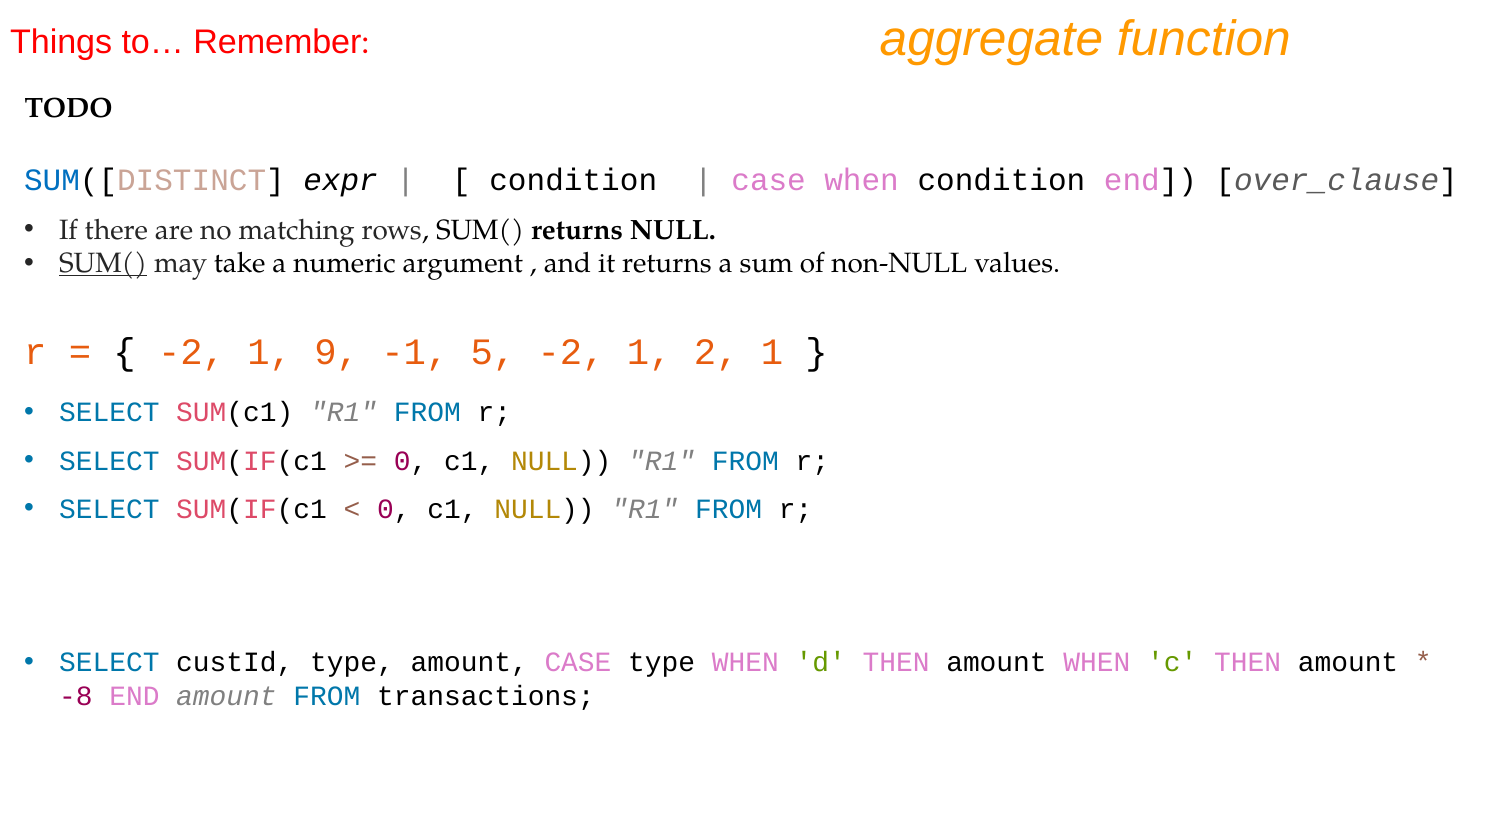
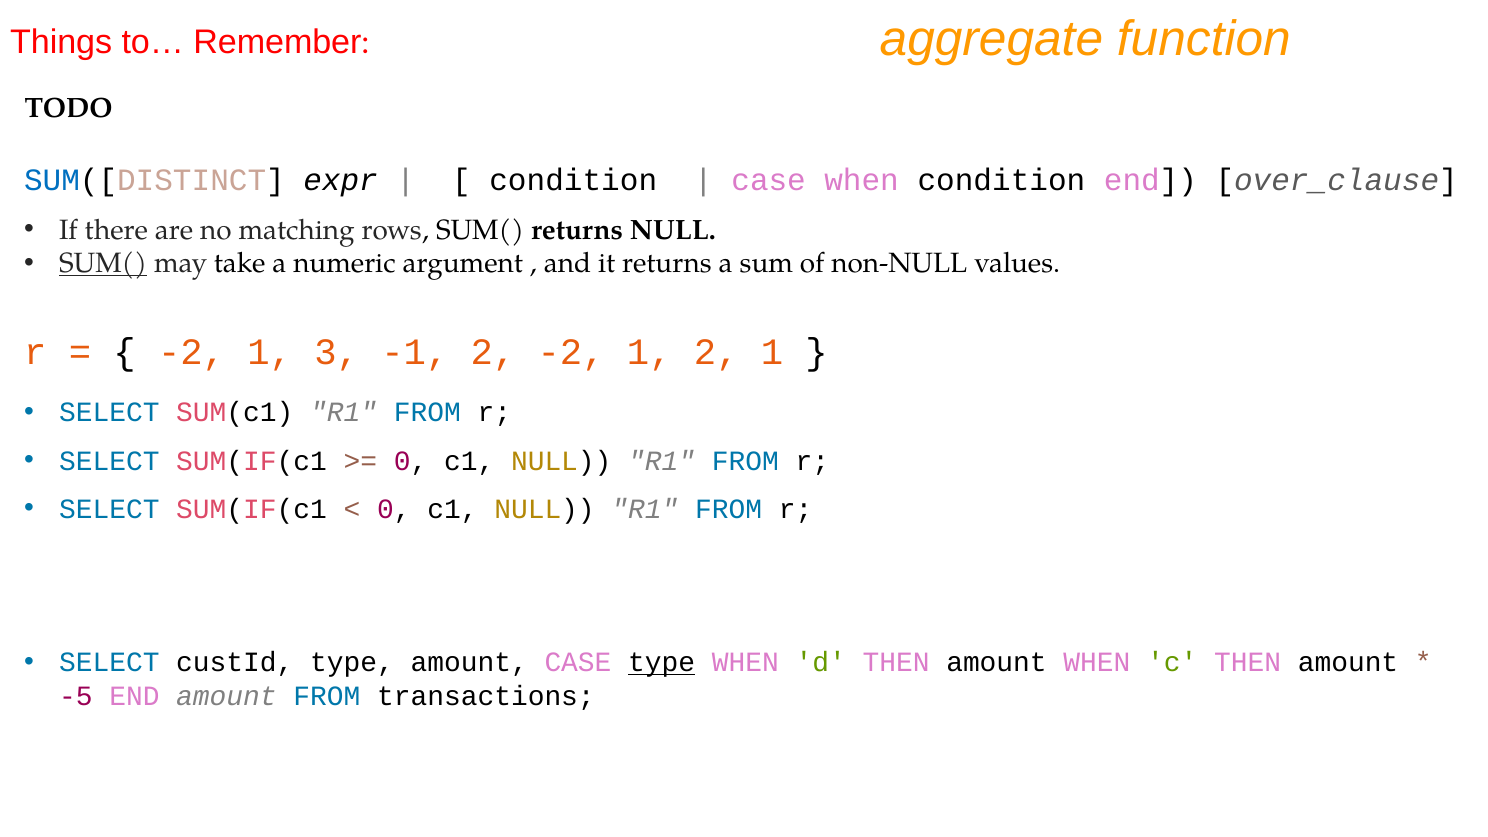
9: 9 -> 3 (337, 352)
-1 5: 5 -> 2 (493, 352)
type underline: none -> present (662, 663)
-8: -8 -> -5 (76, 696)
